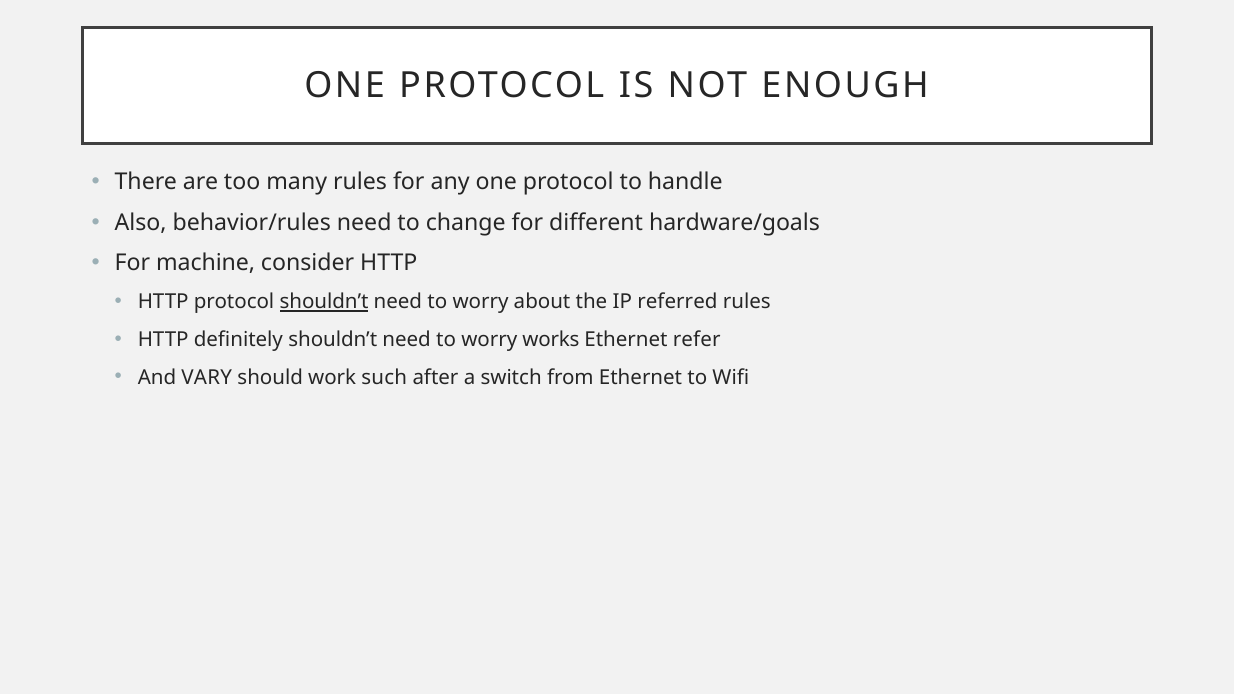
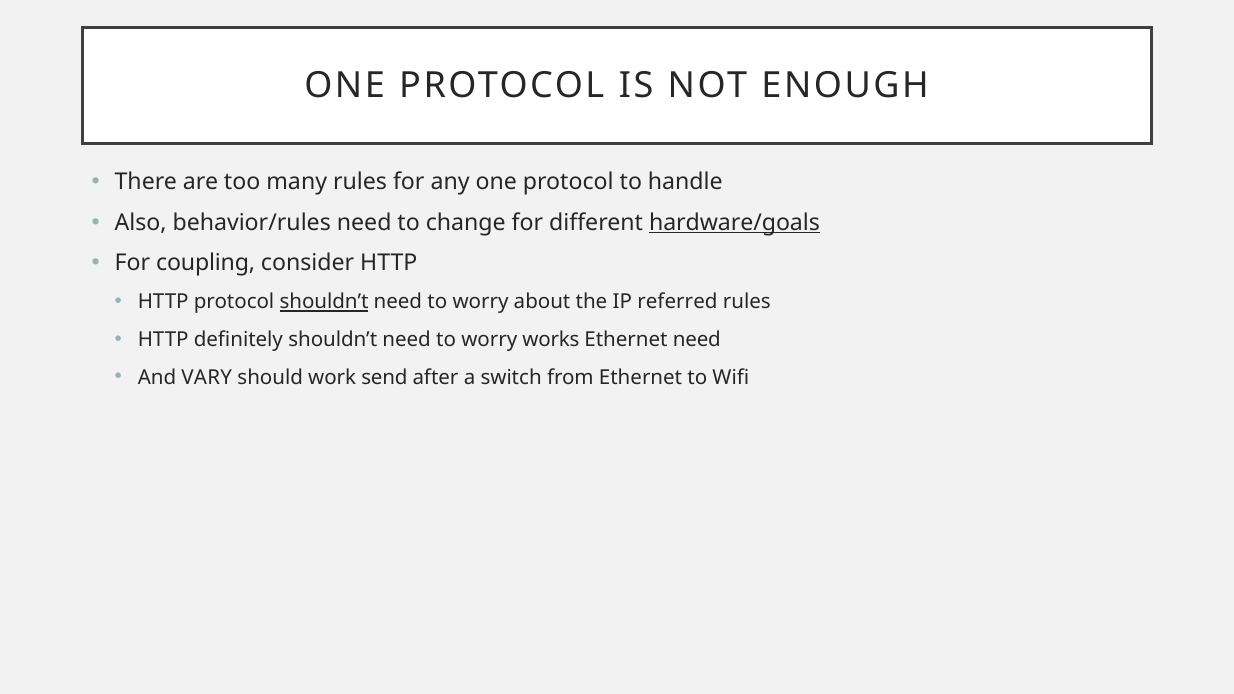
hardware/goals underline: none -> present (734, 223)
machine: machine -> coupling (206, 263)
Ethernet refer: refer -> need (697, 340)
such: such -> send (384, 377)
